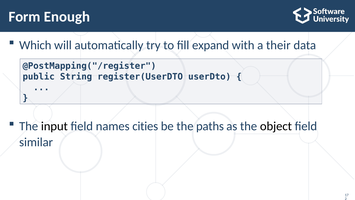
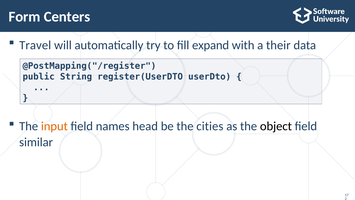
Enough: Enough -> Centers (67, 17)
Which: Which -> Travel (35, 45)
input colour: black -> orange (54, 126)
cities: cities -> head (145, 126)
paths: paths -> cities (210, 126)
